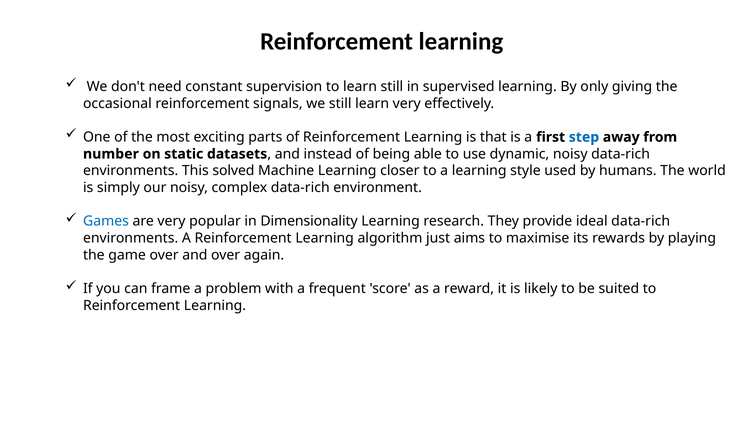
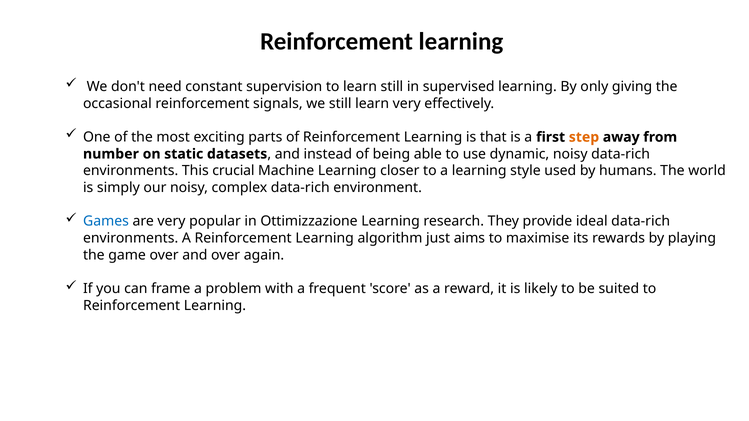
step colour: blue -> orange (584, 137)
solved: solved -> crucial (233, 171)
Dimensionality: Dimensionality -> Ottimizzazione (309, 221)
